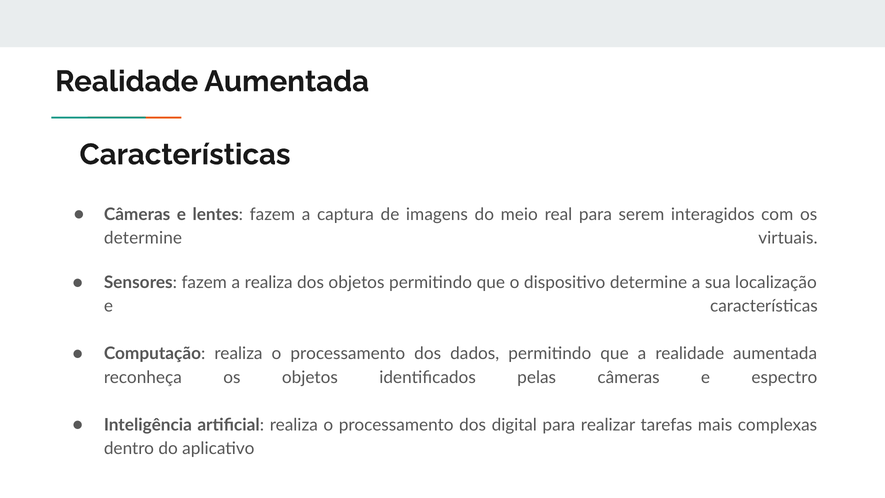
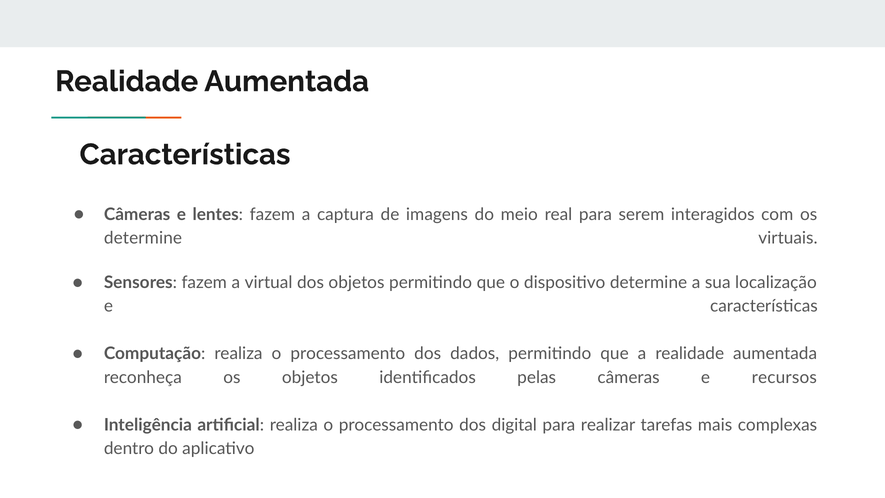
a realiza: realiza -> virtual (269, 282)
espectro: espectro -> recursos (784, 377)
